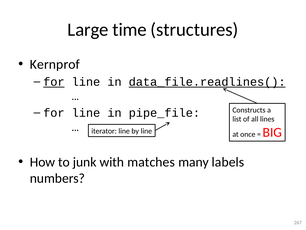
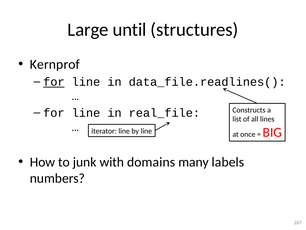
time: time -> until (130, 30)
data_file.readlines( underline: present -> none (207, 82)
pipe_file: pipe_file -> real_file (164, 113)
matches: matches -> domains (151, 162)
